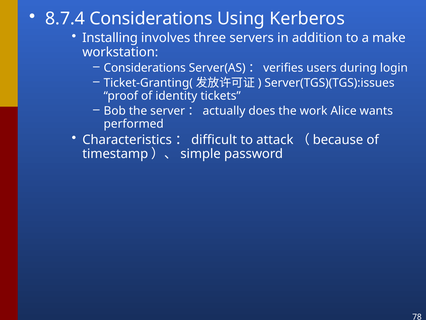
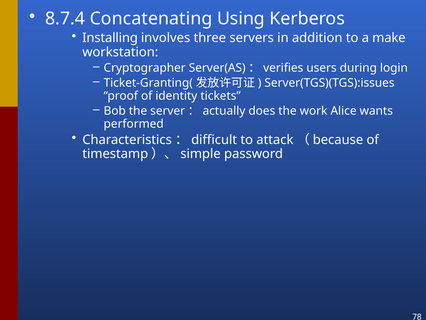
8.7.4 Considerations: Considerations -> Concatenating (151, 19)
Considerations: Considerations -> Cryptographer (145, 68)
